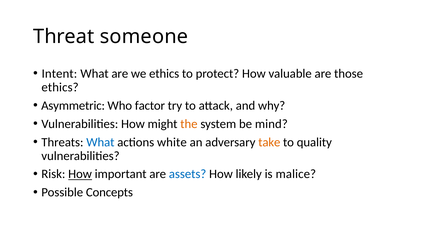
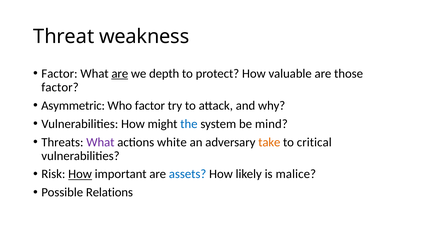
someone: someone -> weakness (144, 37)
Intent: Intent -> Factor (59, 74)
are underline: none -> present (120, 74)
we ethics: ethics -> depth (164, 74)
ethics: ethics -> factor (60, 87)
the colour: orange -> blue (189, 124)
What colour: blue -> purple (100, 142)
quality: quality -> critical (314, 142)
Concepts: Concepts -> Relations (109, 193)
